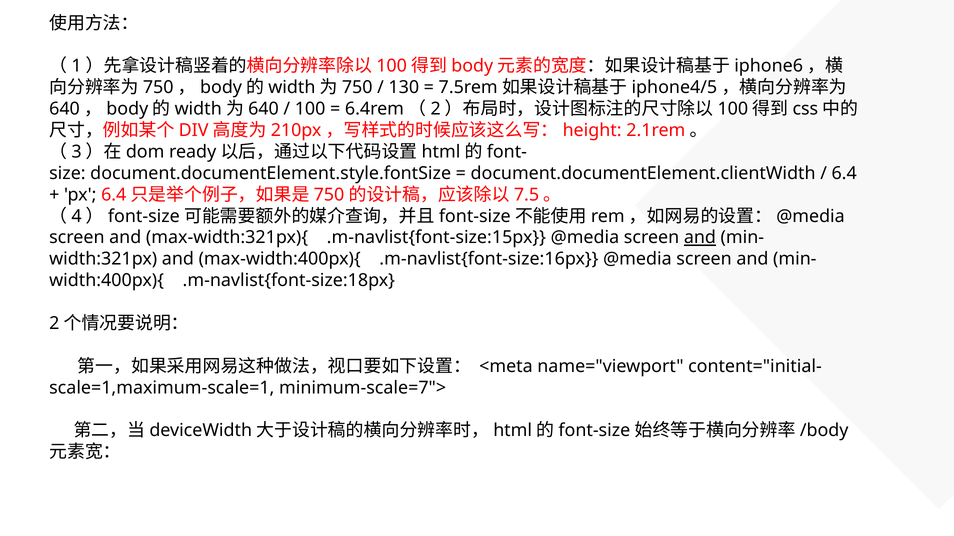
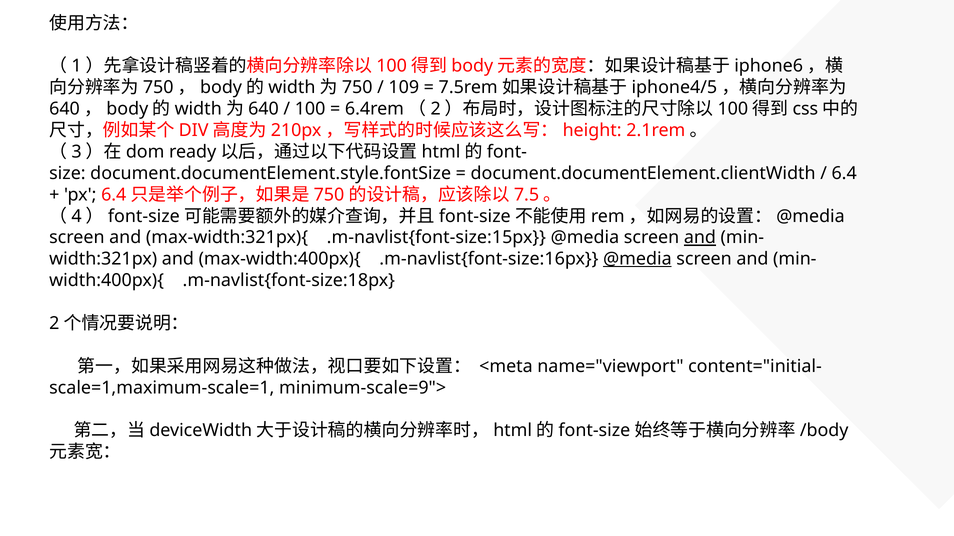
130: 130 -> 109 (404, 88)
@media underline: none -> present (637, 259)
minimum-scale=7">: minimum-scale=7"> -> minimum-scale=9"> (363, 388)
